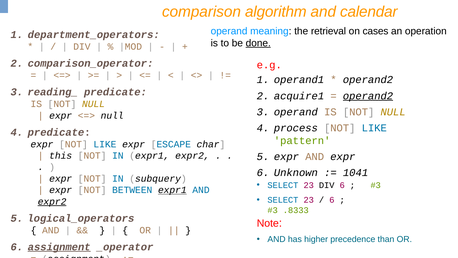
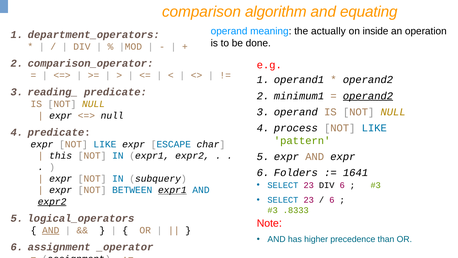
calendar: calendar -> equating (369, 12)
retrieval: retrieval -> actually (328, 31)
cases: cases -> inside (376, 31)
done underline: present -> none (258, 43)
acquire1: acquire1 -> minimum1 (299, 96)
Unknown: Unknown -> Folders (296, 172)
1041: 1041 -> 1641 (356, 172)
AND underline: none -> present (51, 230)
assignment underline: present -> none (59, 247)
